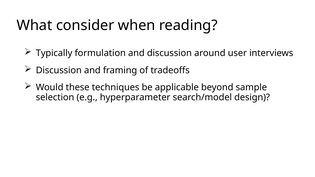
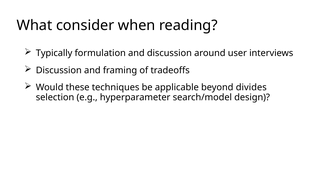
sample: sample -> divides (251, 88)
